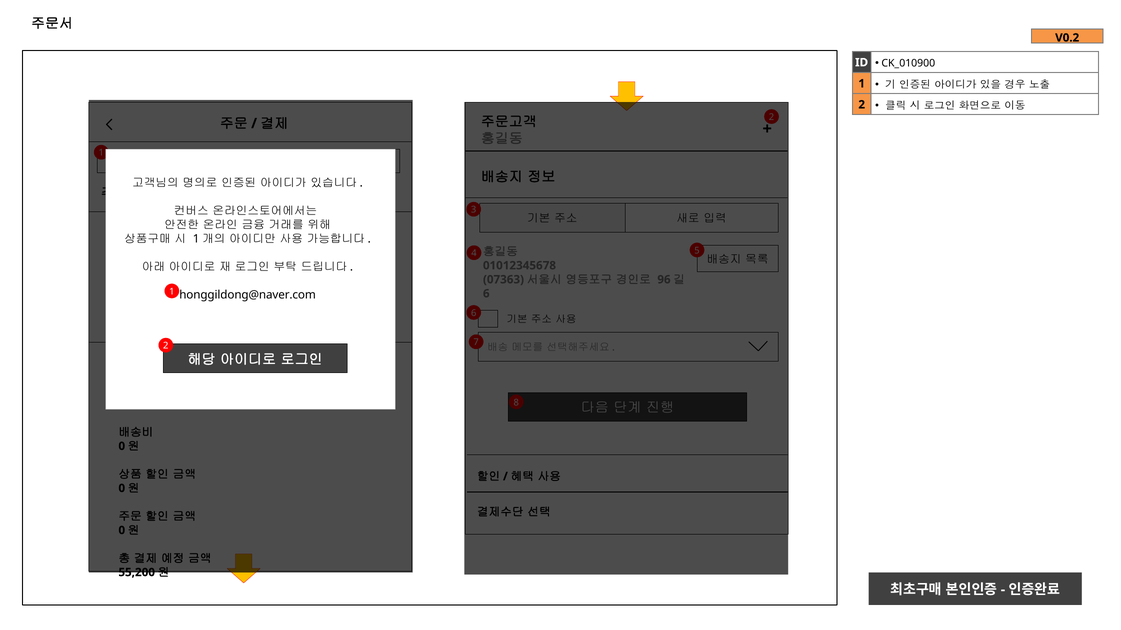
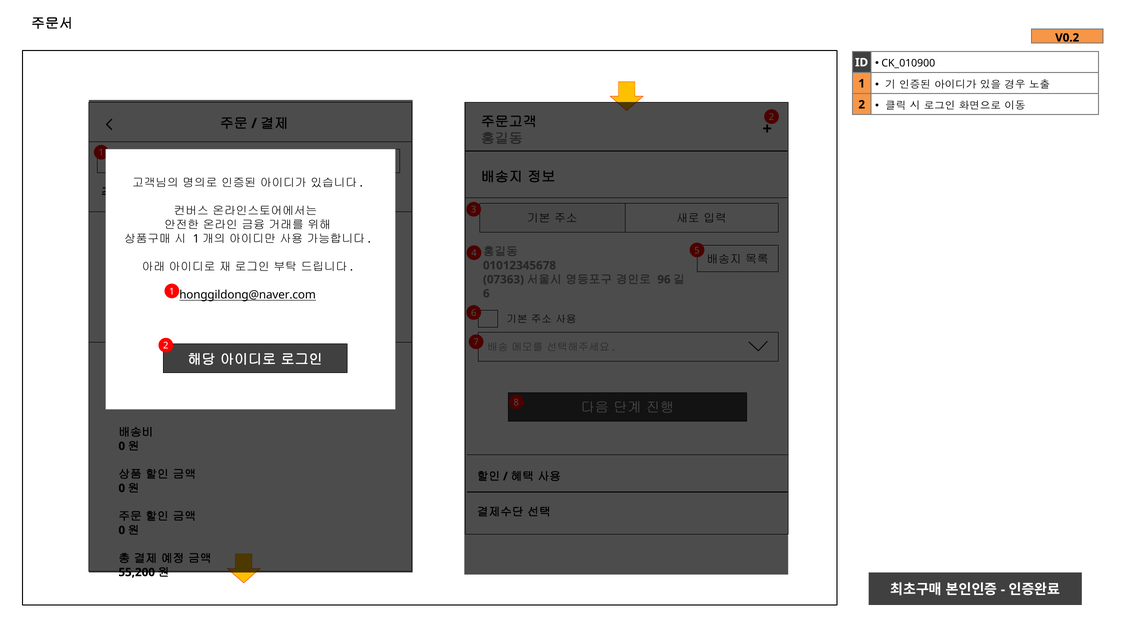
honggildong@naver.com underline: none -> present (248, 295)
